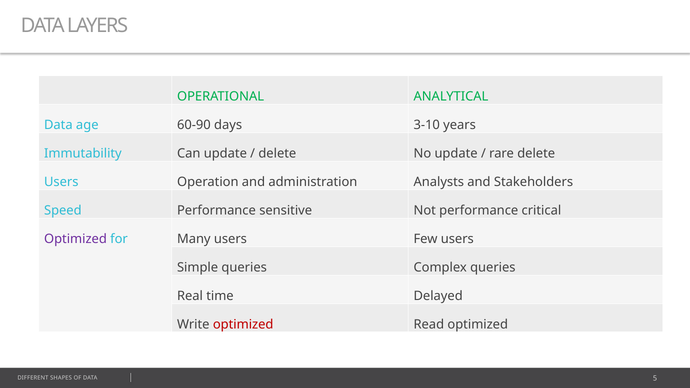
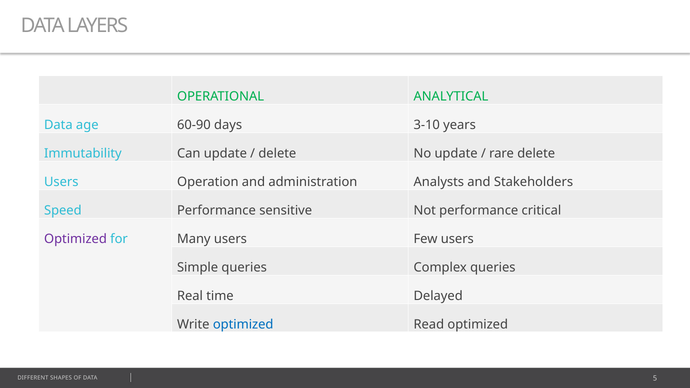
optimized colour: red -> blue (243, 325)
